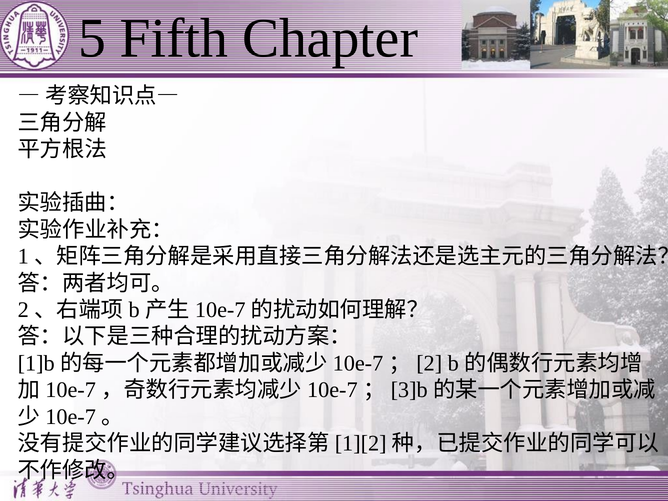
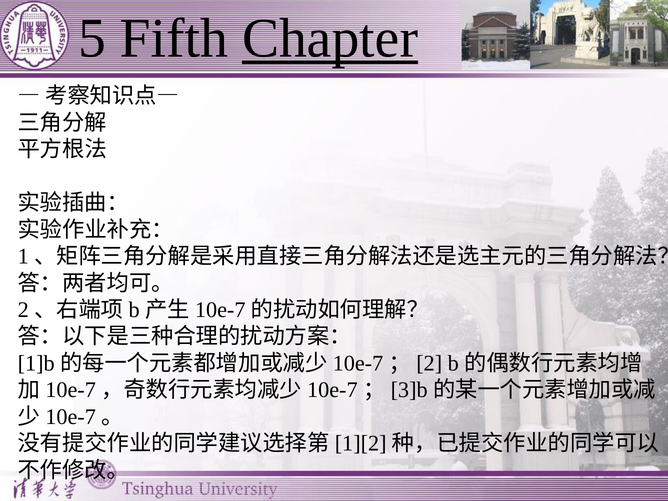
Chapter underline: none -> present (330, 38)
